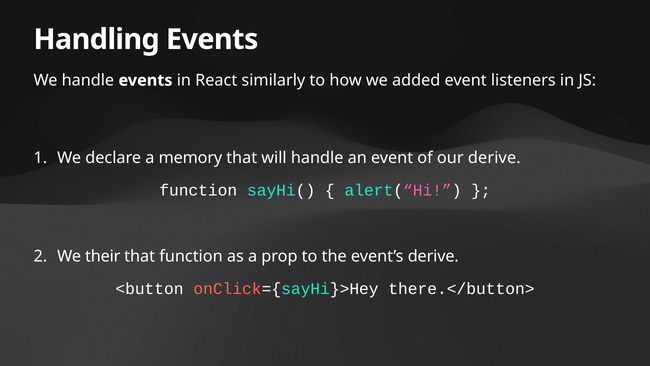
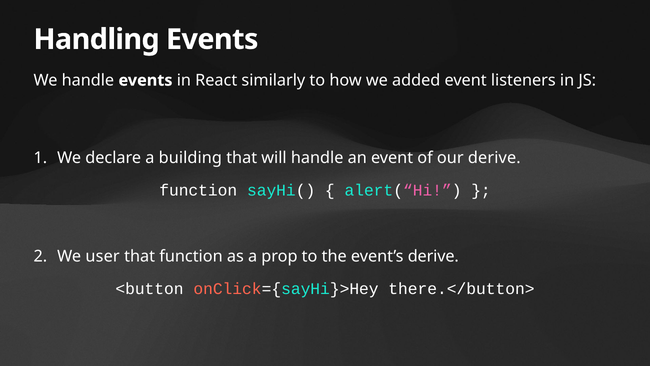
memory: memory -> building (190, 158)
their: their -> user (103, 256)
